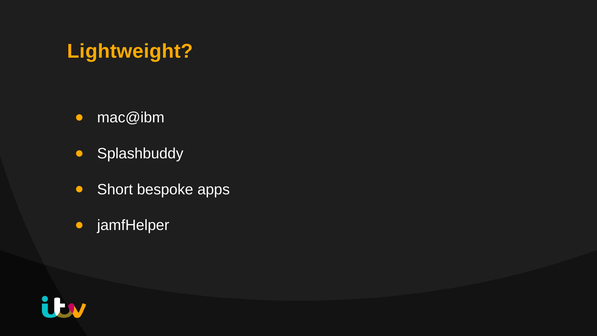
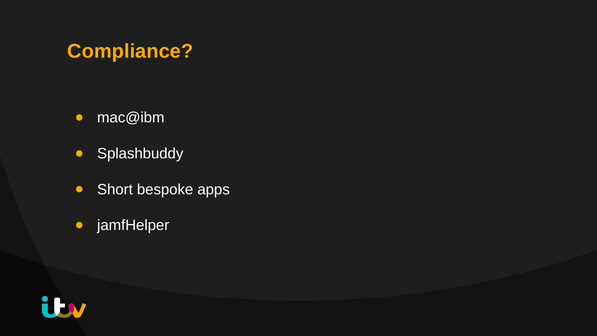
Lightweight: Lightweight -> Compliance (130, 51)
